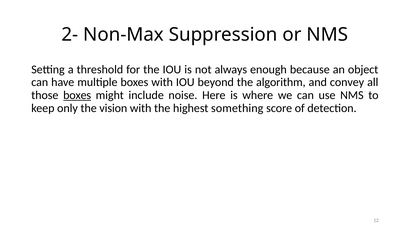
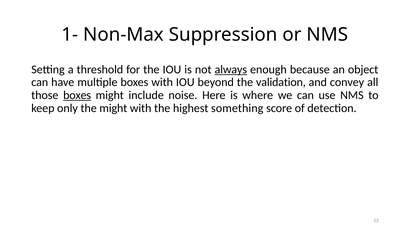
2-: 2- -> 1- (70, 34)
always underline: none -> present (231, 69)
algorithm: algorithm -> validation (281, 82)
the vision: vision -> might (113, 108)
